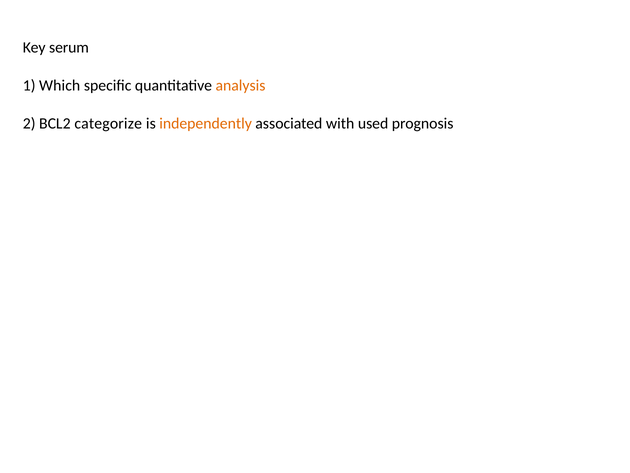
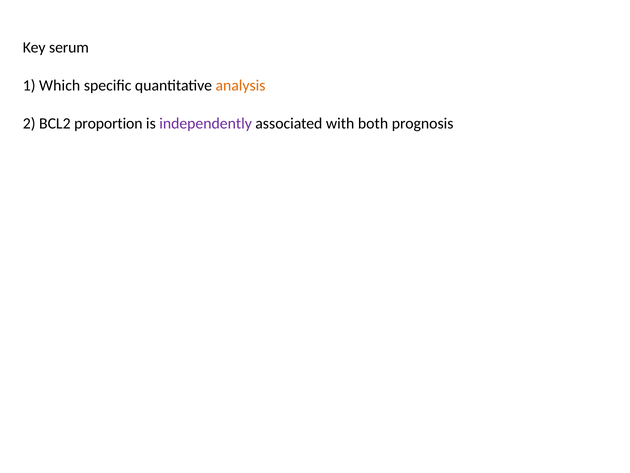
categorize: categorize -> proportion (108, 123)
independently colour: orange -> purple (206, 123)
used: used -> both (373, 123)
